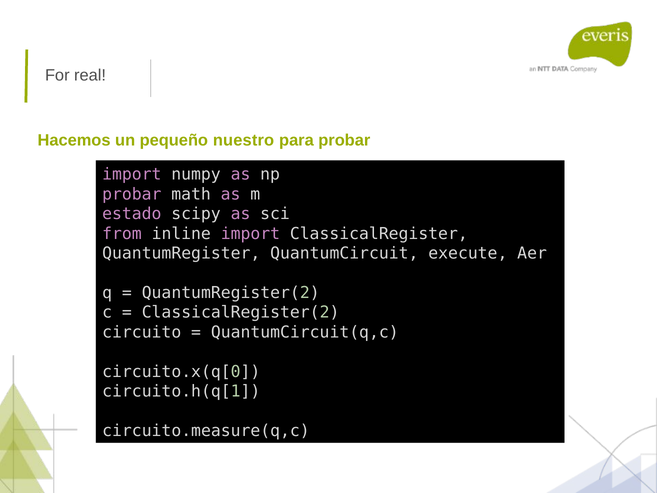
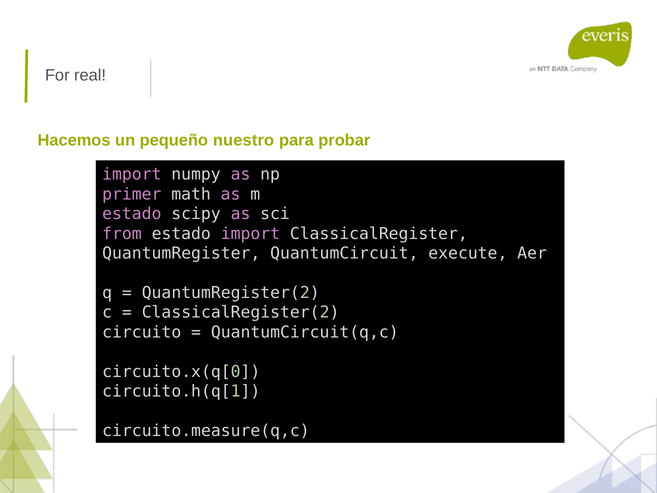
probar: probar -> primer (132, 194)
from inline: inline -> estado (181, 234)
